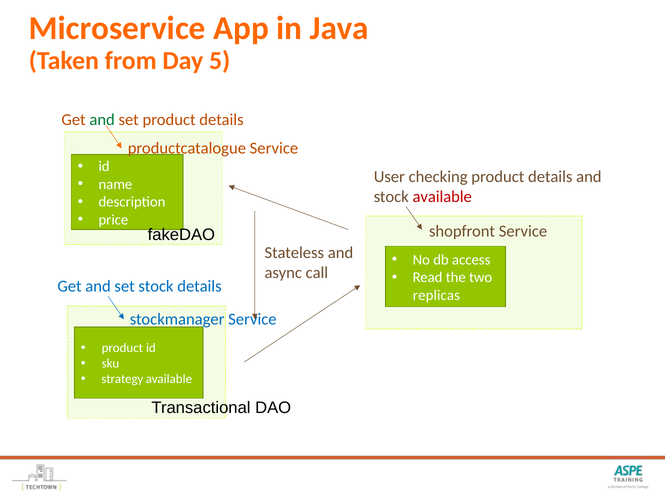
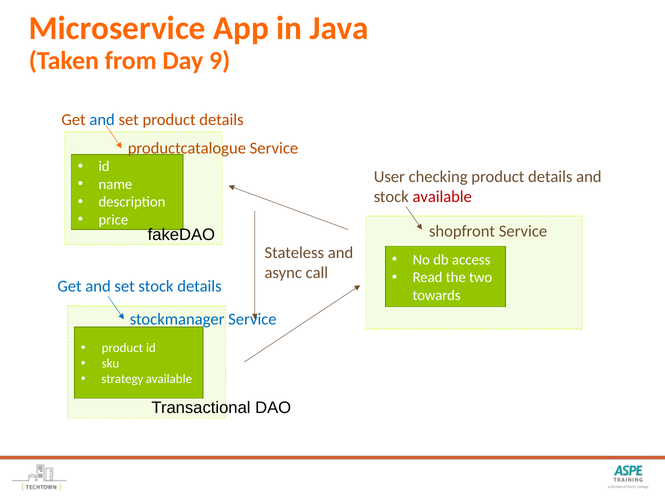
5: 5 -> 9 (220, 60)
and colour: green -> blue (102, 120)
replicas: replicas -> towards (437, 295)
